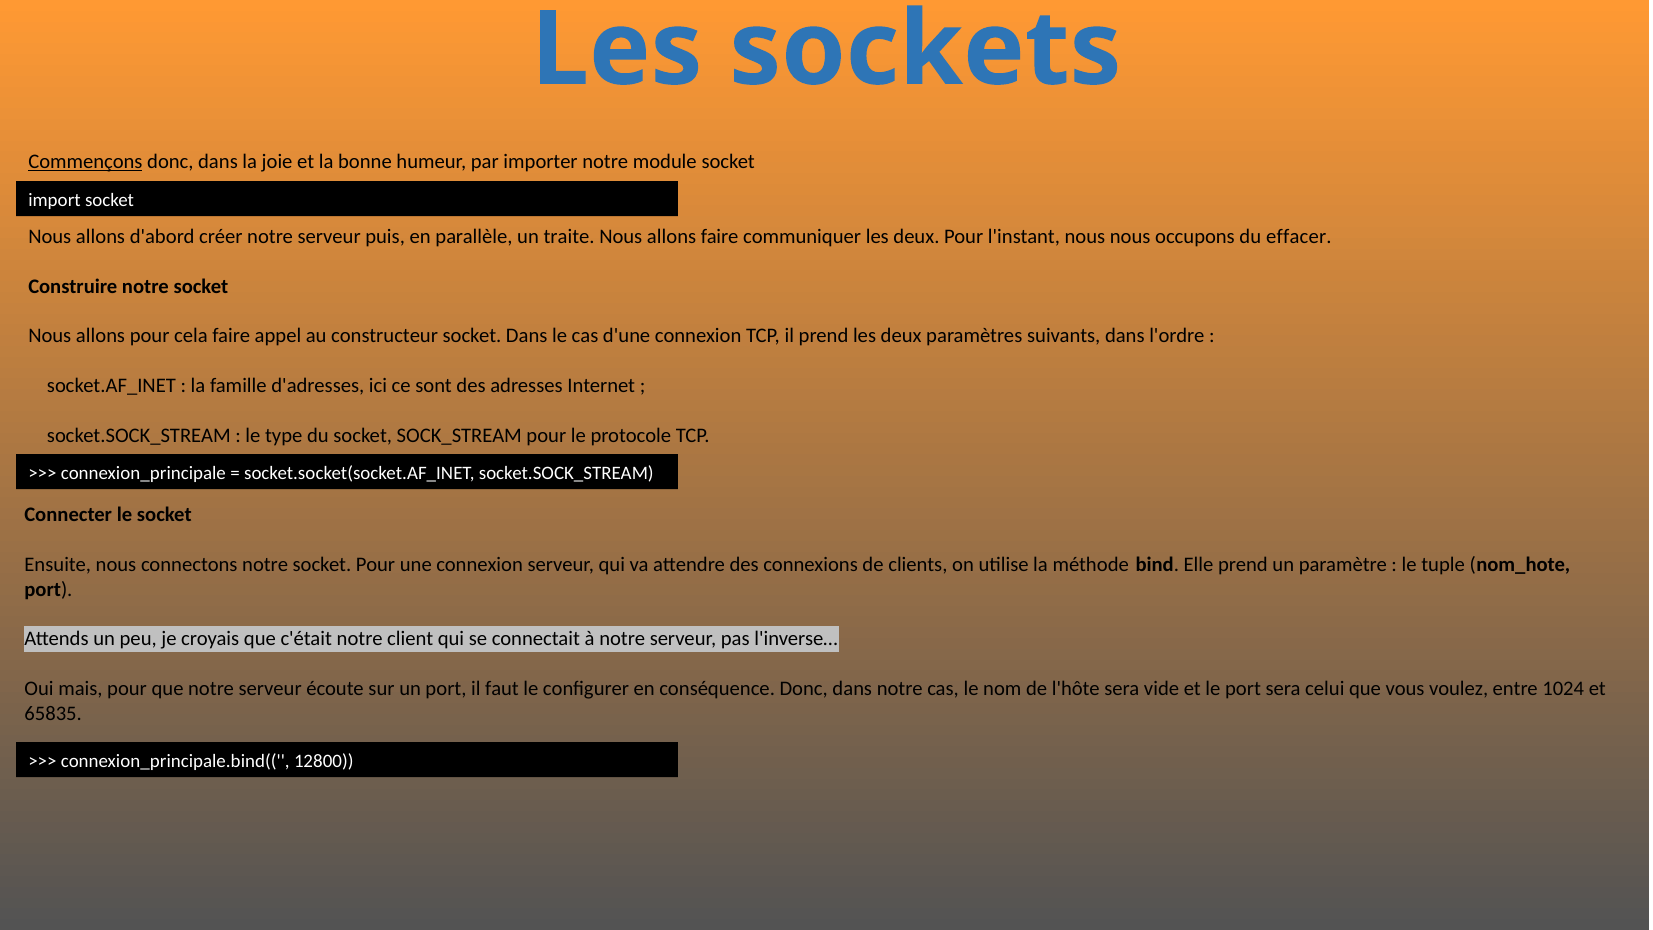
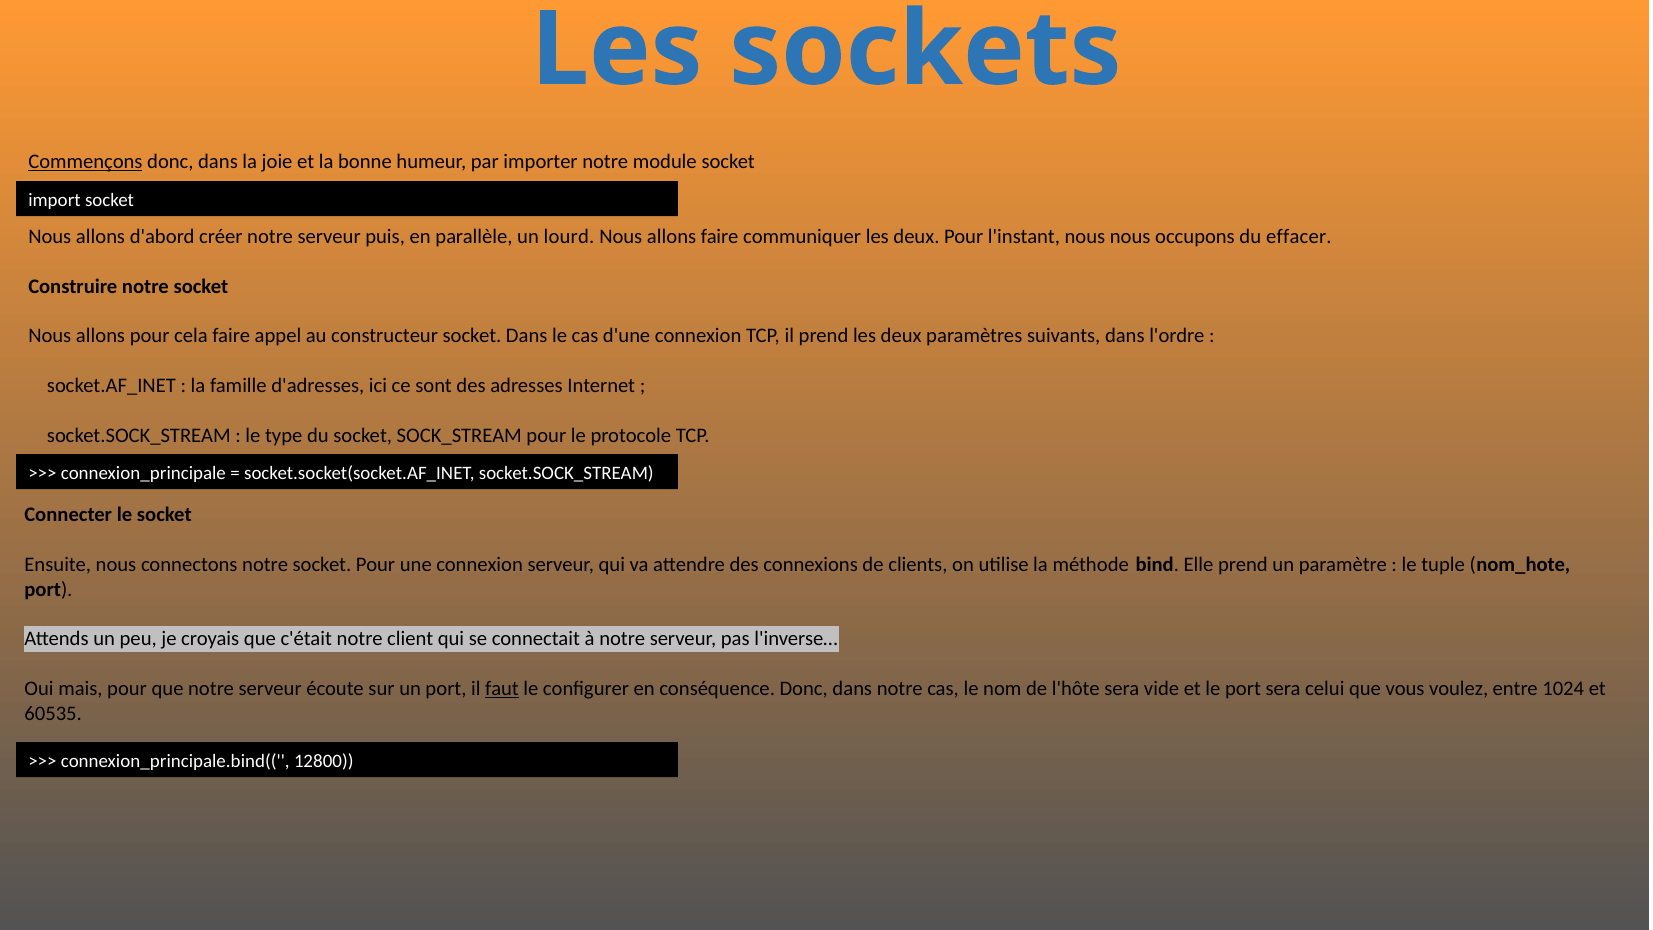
traite: traite -> lourd (569, 237)
faut underline: none -> present (502, 689)
65835: 65835 -> 60535 (53, 713)
